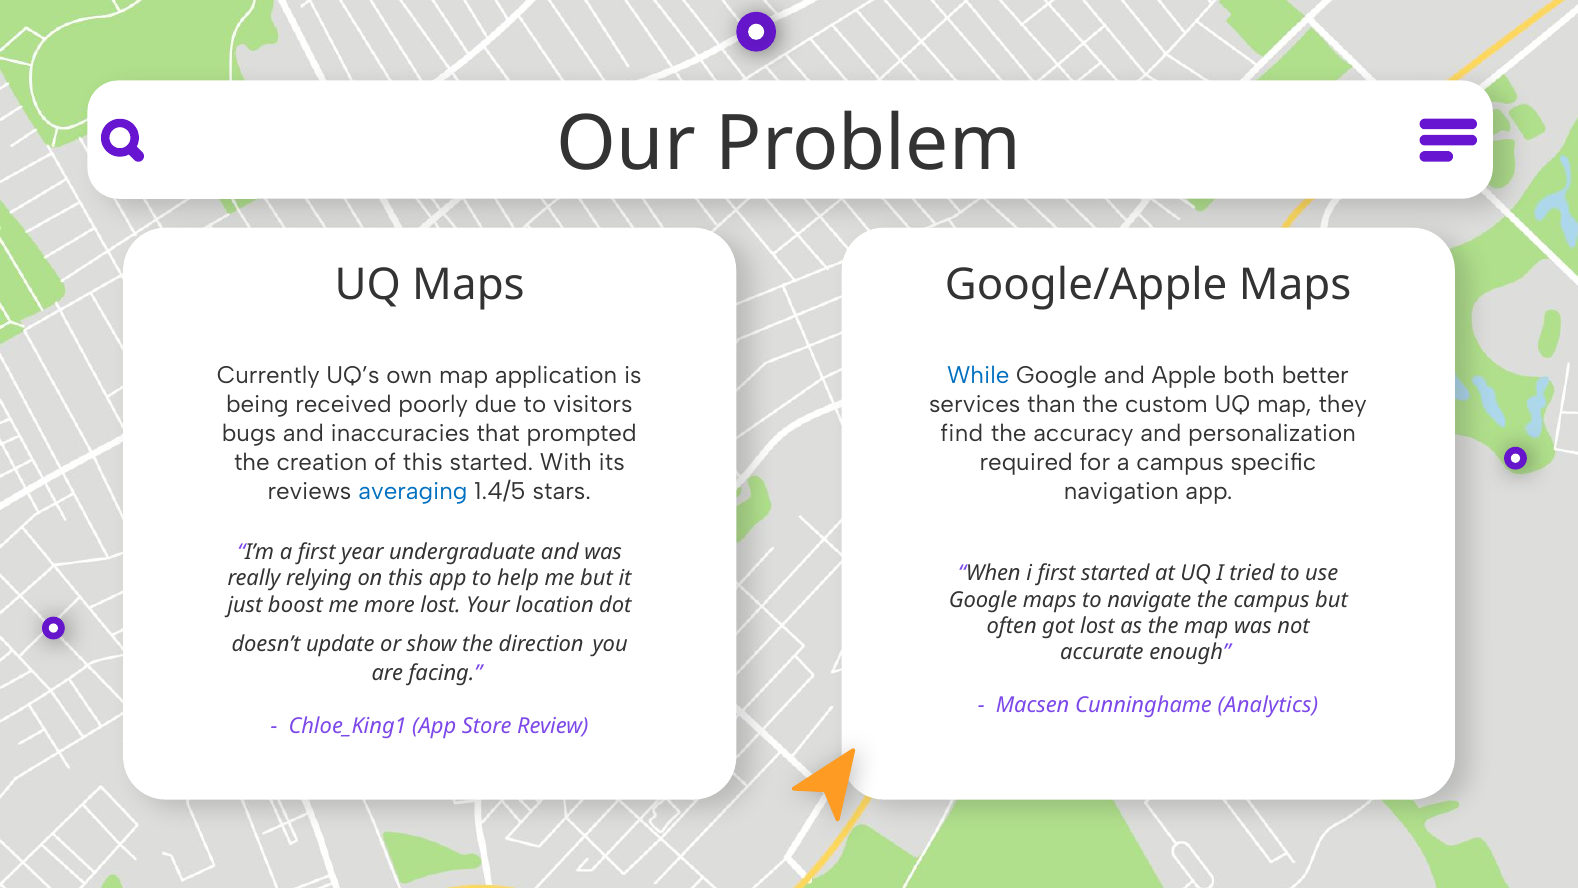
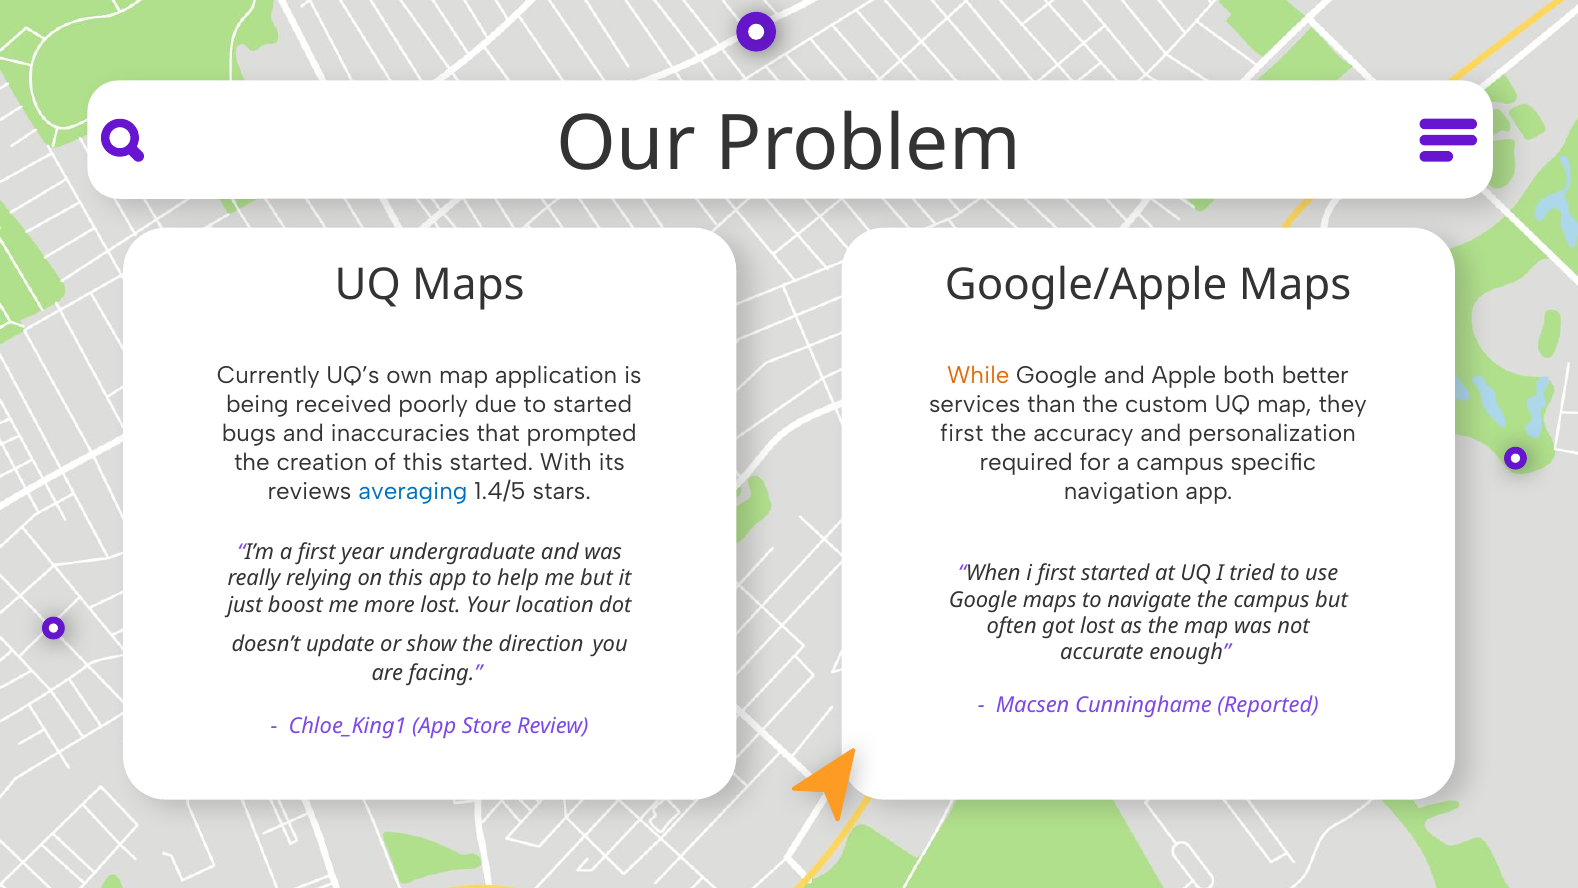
While colour: blue -> orange (978, 376)
to visitors: visitors -> started (593, 405)
find: find -> first (962, 433)
Analytics: Analytics -> Reported (1268, 705)
